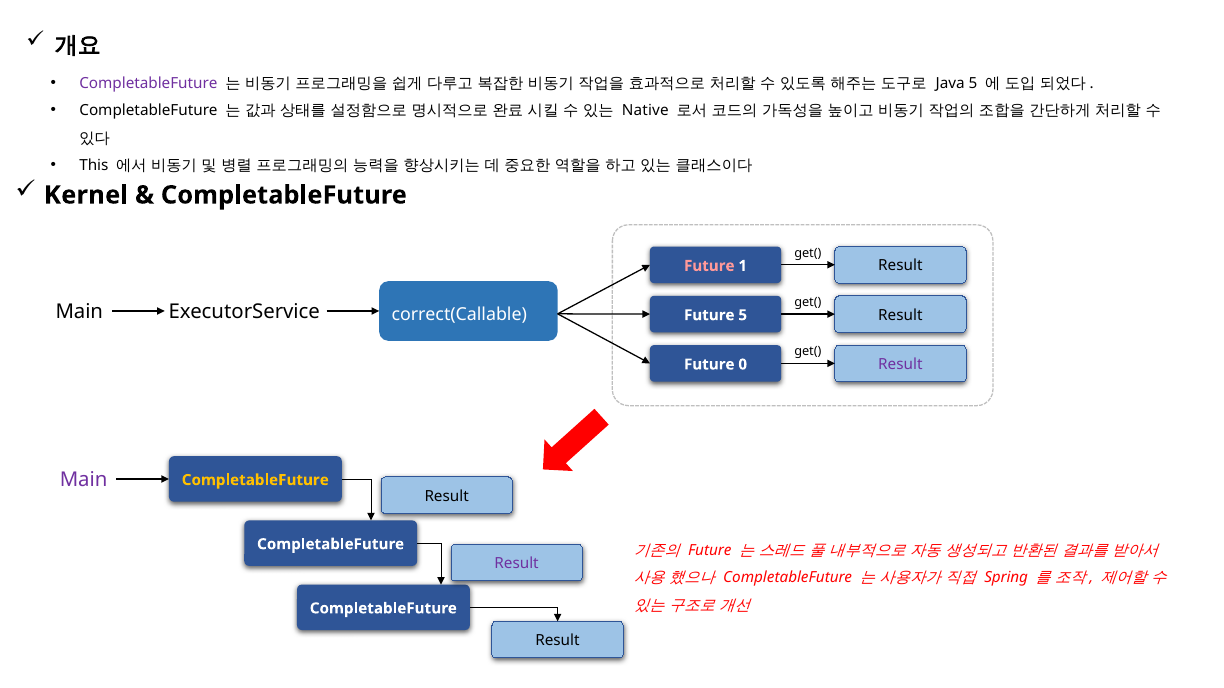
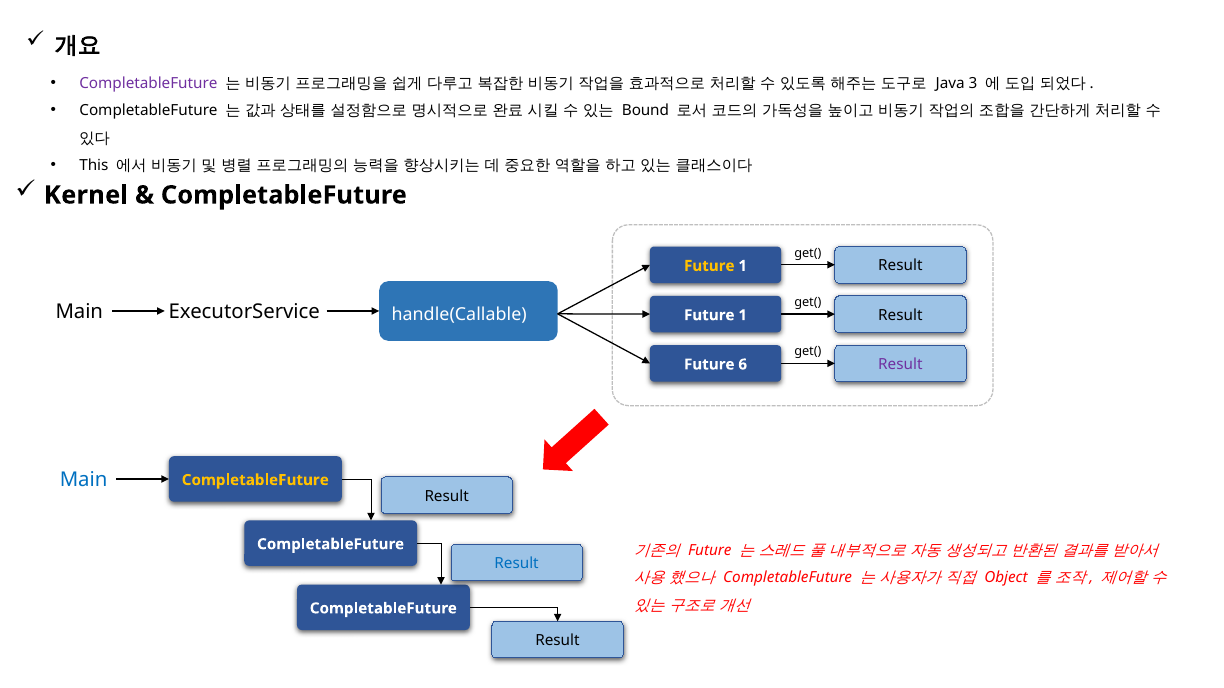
Java 5: 5 -> 3 (973, 83)
Native: Native -> Bound (645, 111)
Future colour: pink -> yellow (709, 266)
correct(Callable: correct(Callable -> handle(Callable (459, 315)
5: 5 -> 1 (743, 315)
0: 0 -> 6 (743, 365)
Main colour: purple -> blue (84, 481)
Result colour: purple -> blue (517, 564)
Spring: Spring -> Object (1006, 578)
